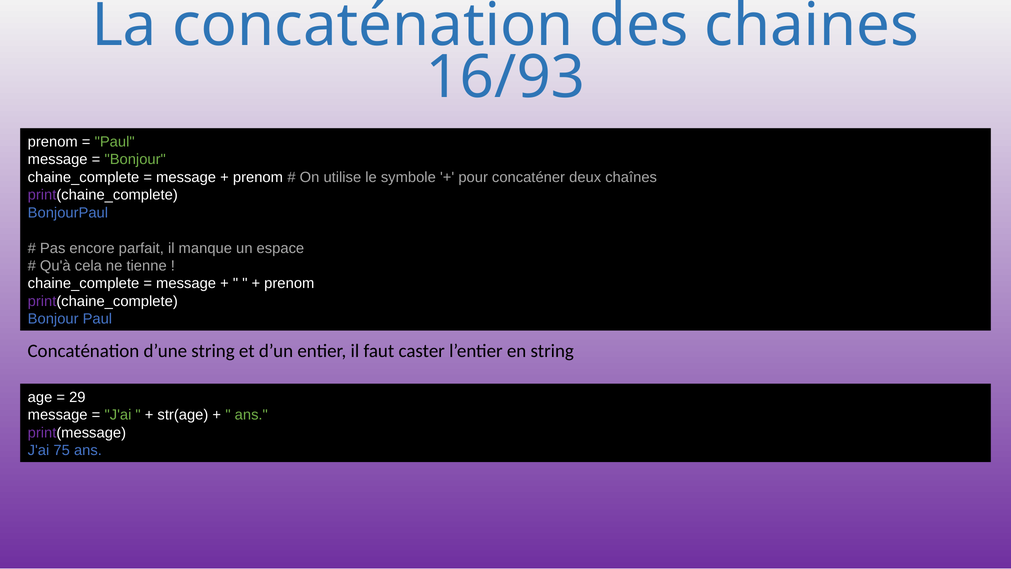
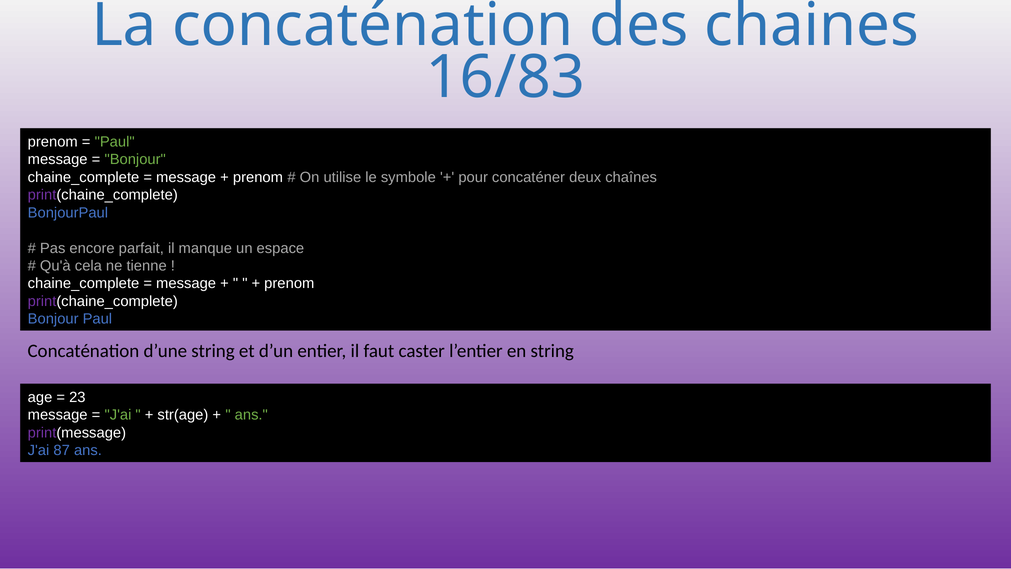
16/93: 16/93 -> 16/83 (505, 77)
29: 29 -> 23 (77, 397)
75: 75 -> 87 (62, 450)
